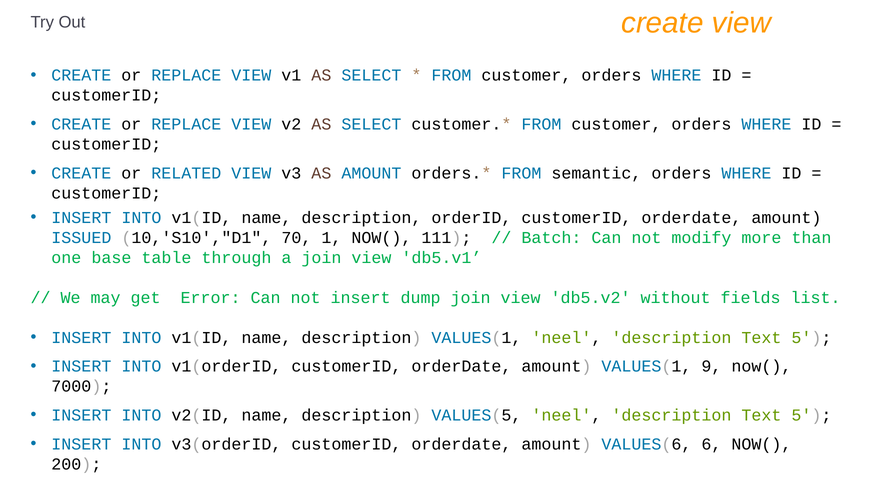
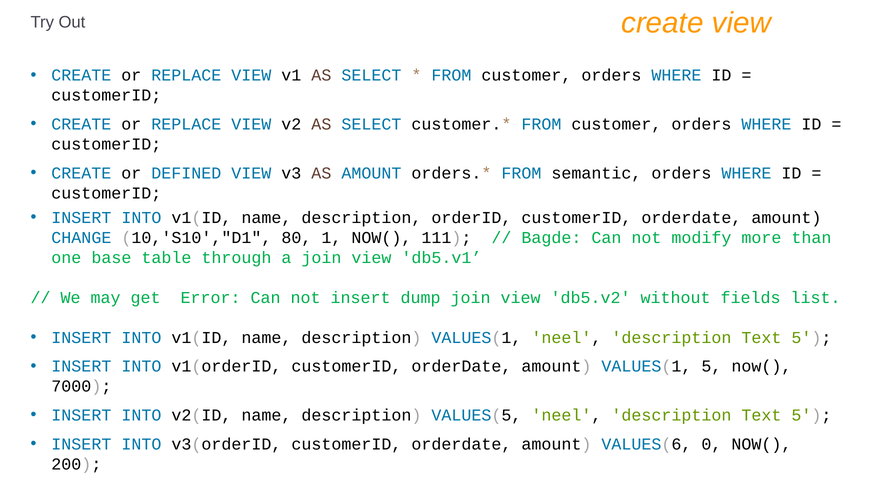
RELATED: RELATED -> DEFINED (186, 173)
ISSUED: ISSUED -> CHANGE (81, 238)
70: 70 -> 80 (296, 238)
Batch: Batch -> Bagde (551, 238)
VALUES(1 9: 9 -> 5 (711, 367)
6: 6 -> 0 (711, 444)
